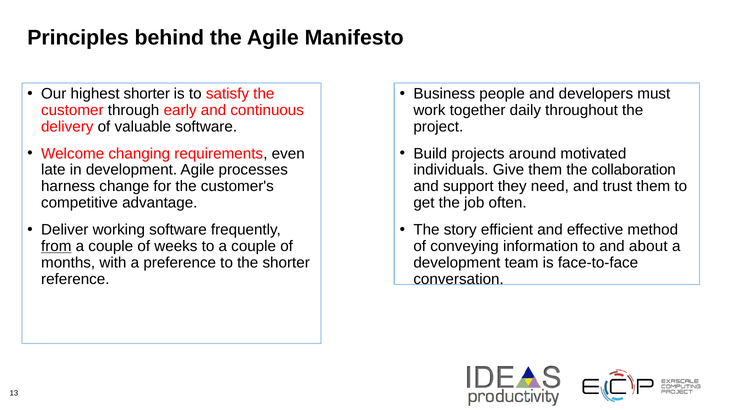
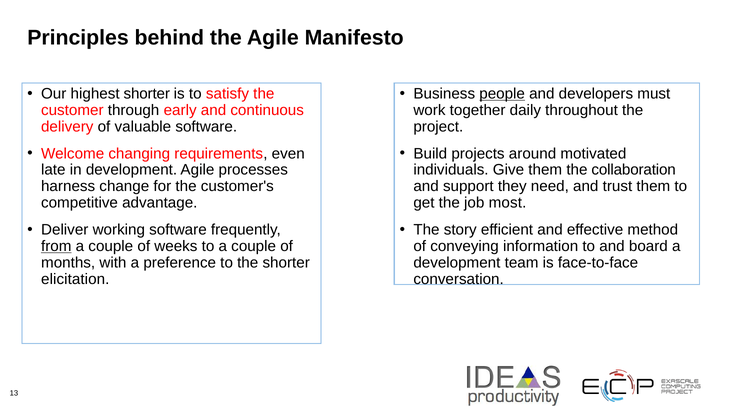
people underline: none -> present (502, 94)
often: often -> most (508, 203)
about: about -> board (648, 246)
reference: reference -> elicitation (75, 279)
